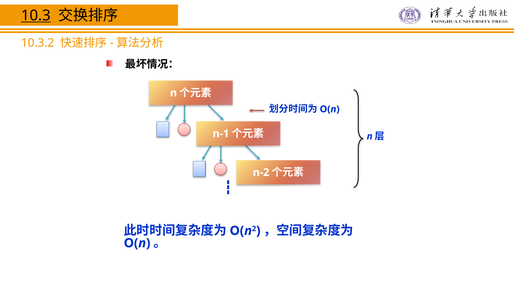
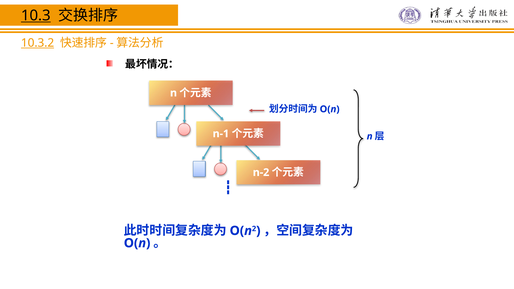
10.3.2 underline: none -> present (38, 43)
